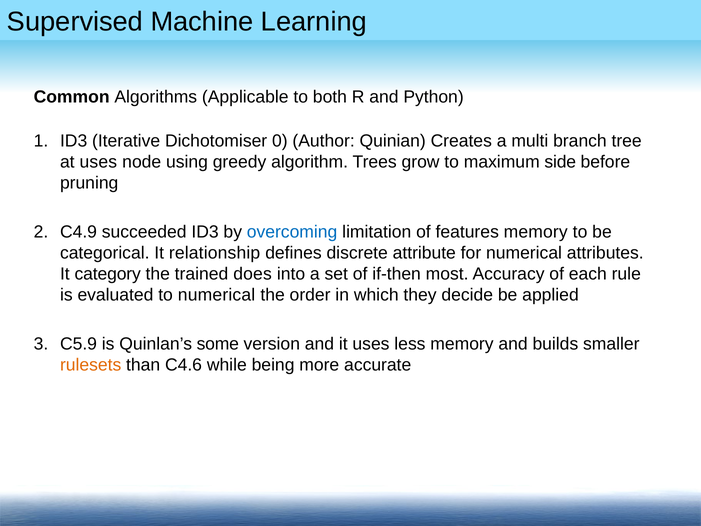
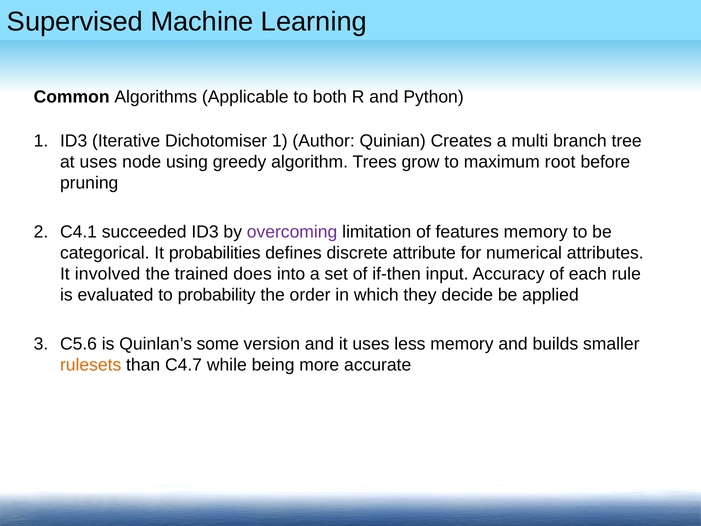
Dichotomiser 0: 0 -> 1 (280, 141)
side: side -> root (560, 162)
C4.9: C4.9 -> C4.1 (79, 232)
overcoming colour: blue -> purple (292, 232)
relationship: relationship -> probabilities (215, 253)
category: category -> involved (108, 274)
most: most -> input (447, 274)
to numerical: numerical -> probability (217, 295)
C5.9: C5.9 -> C5.6 (79, 344)
C4.6: C4.6 -> C4.7 (184, 365)
